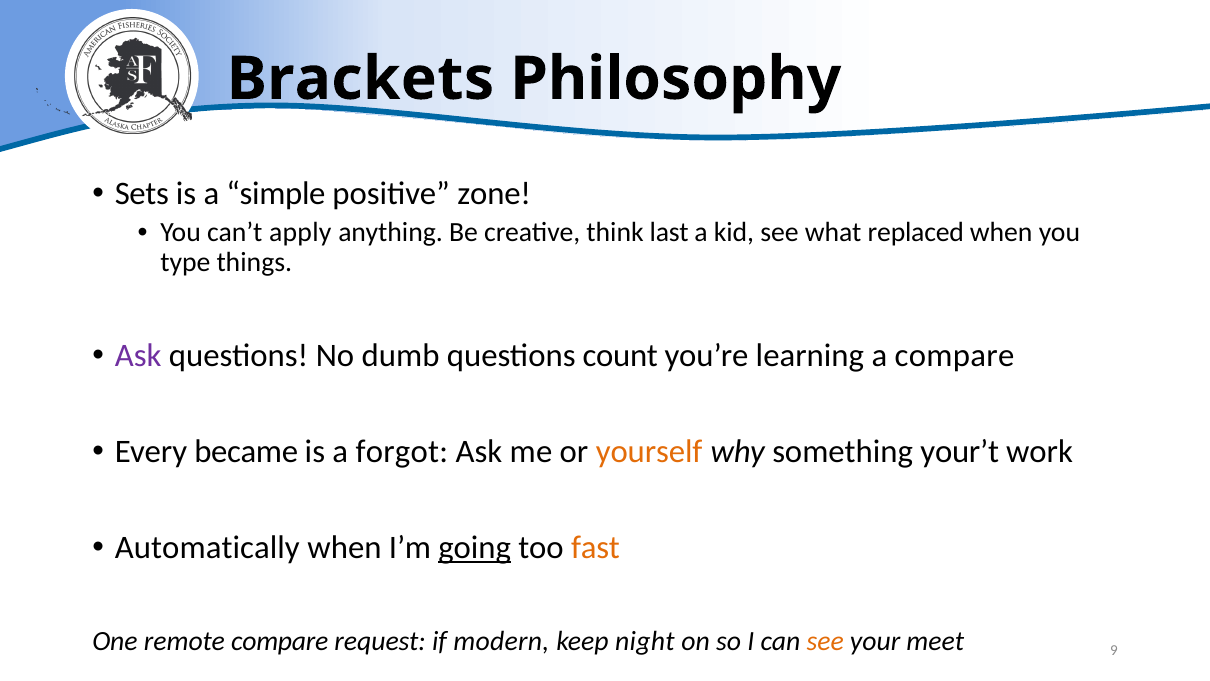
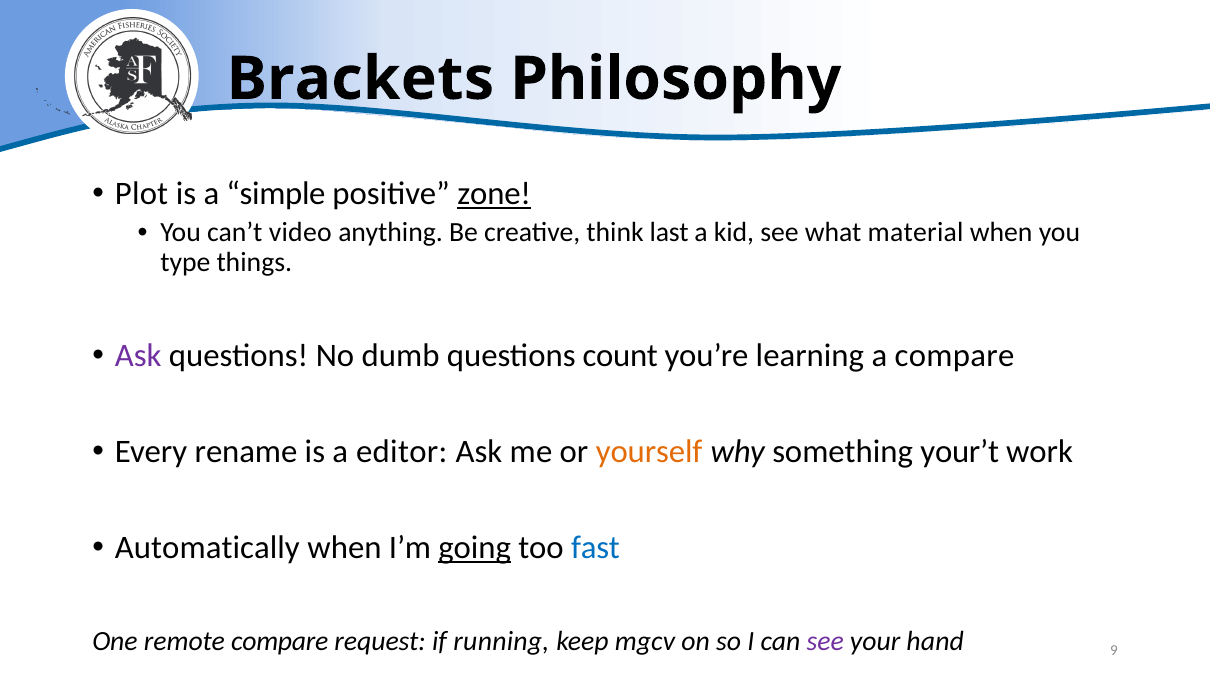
Sets: Sets -> Plot (142, 194)
zone underline: none -> present (494, 194)
apply: apply -> video (300, 233)
replaced: replaced -> material (916, 233)
became: became -> rename (246, 452)
forgot: forgot -> editor (402, 452)
fast colour: orange -> blue (595, 548)
modern: modern -> running (501, 641)
night: night -> mgcv (645, 641)
see colour: orange -> purple (825, 641)
meet: meet -> hand (935, 641)
